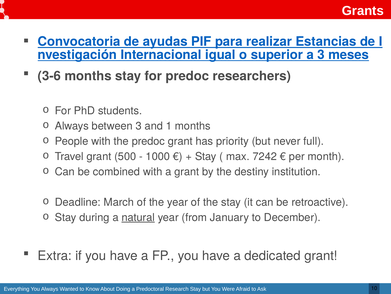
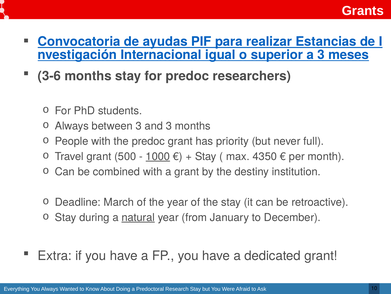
and 1: 1 -> 3 (169, 126)
1000 underline: none -> present (158, 156)
7242: 7242 -> 4350 (265, 156)
